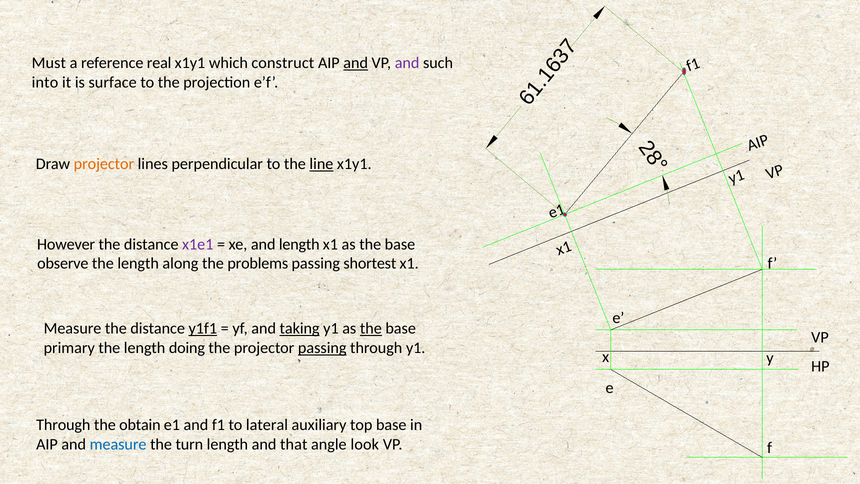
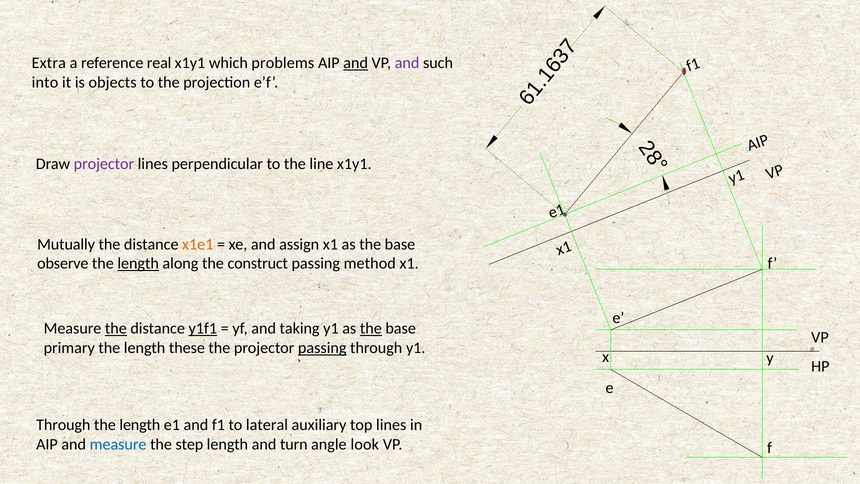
Must: Must -> Extra (49, 63)
construct: construct -> problems (283, 63)
surface: surface -> objects (113, 82)
projector colour: orange -> purple (104, 164)
line underline: present -> none (321, 164)
However: However -> Mutually (66, 244)
x1e1 colour: purple -> orange (198, 244)
and length: length -> assign (299, 244)
length underline: none -> present (138, 264)
problems: problems -> construct (258, 264)
shortest: shortest -> method (370, 264)
the underline: none -> present (116, 328)
taking underline: present -> none (300, 328)
doing: doing -> these (187, 348)
obtain: obtain -> length (140, 425)
top base: base -> lines (391, 425)
turn: turn -> step (189, 444)
that: that -> turn (294, 444)
